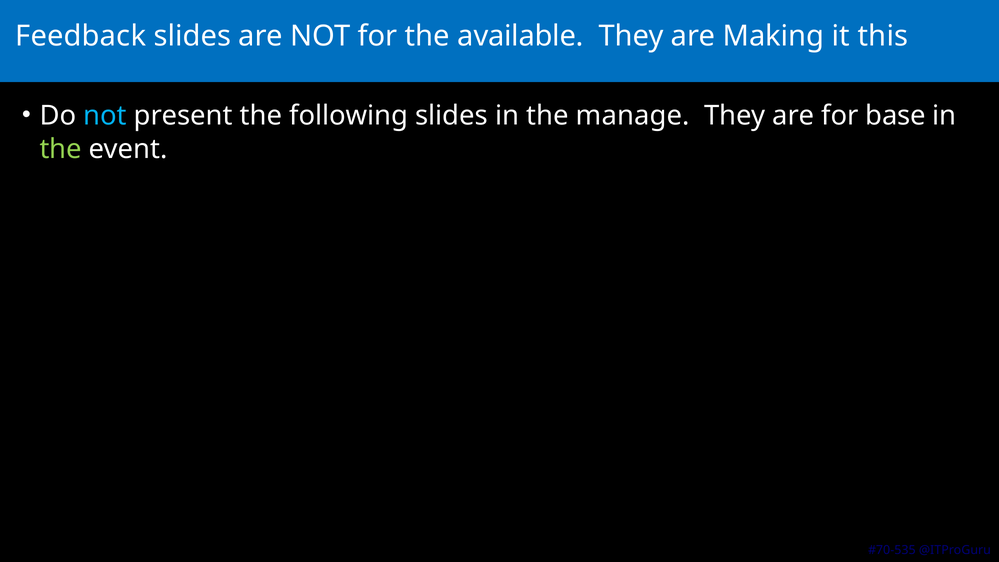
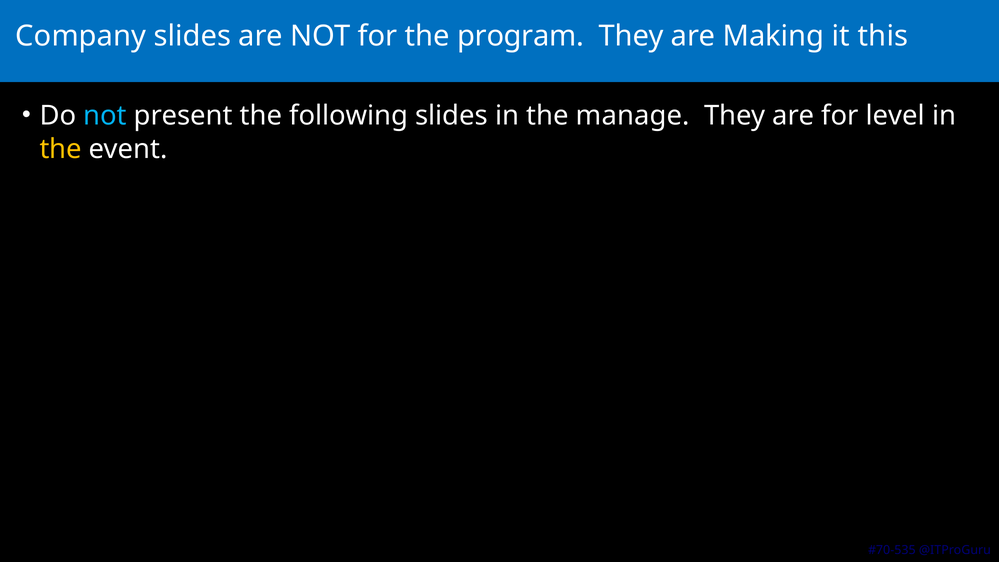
Feedback: Feedback -> Company (81, 36)
available: available -> program (521, 36)
base: base -> level (895, 116)
the colour: light green -> yellow (61, 149)
